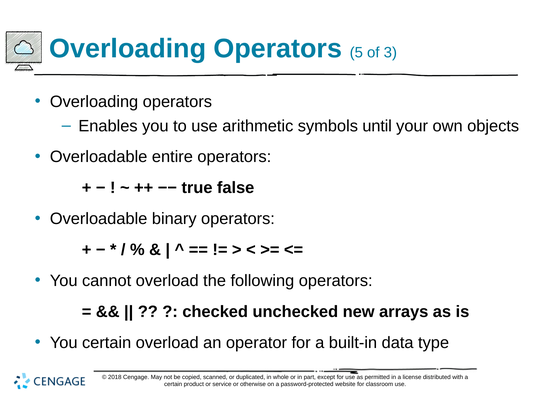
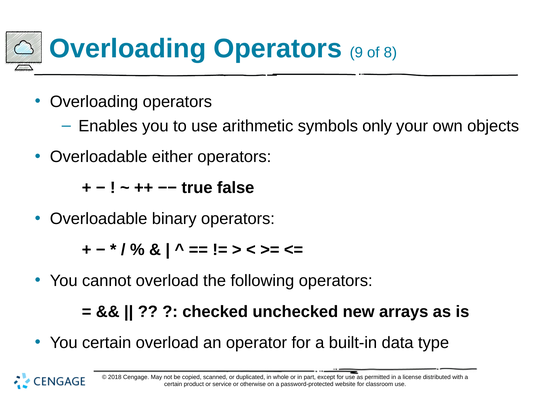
5: 5 -> 9 (356, 52)
3: 3 -> 8 (390, 52)
until: until -> only (377, 126)
entire: entire -> either (172, 157)
